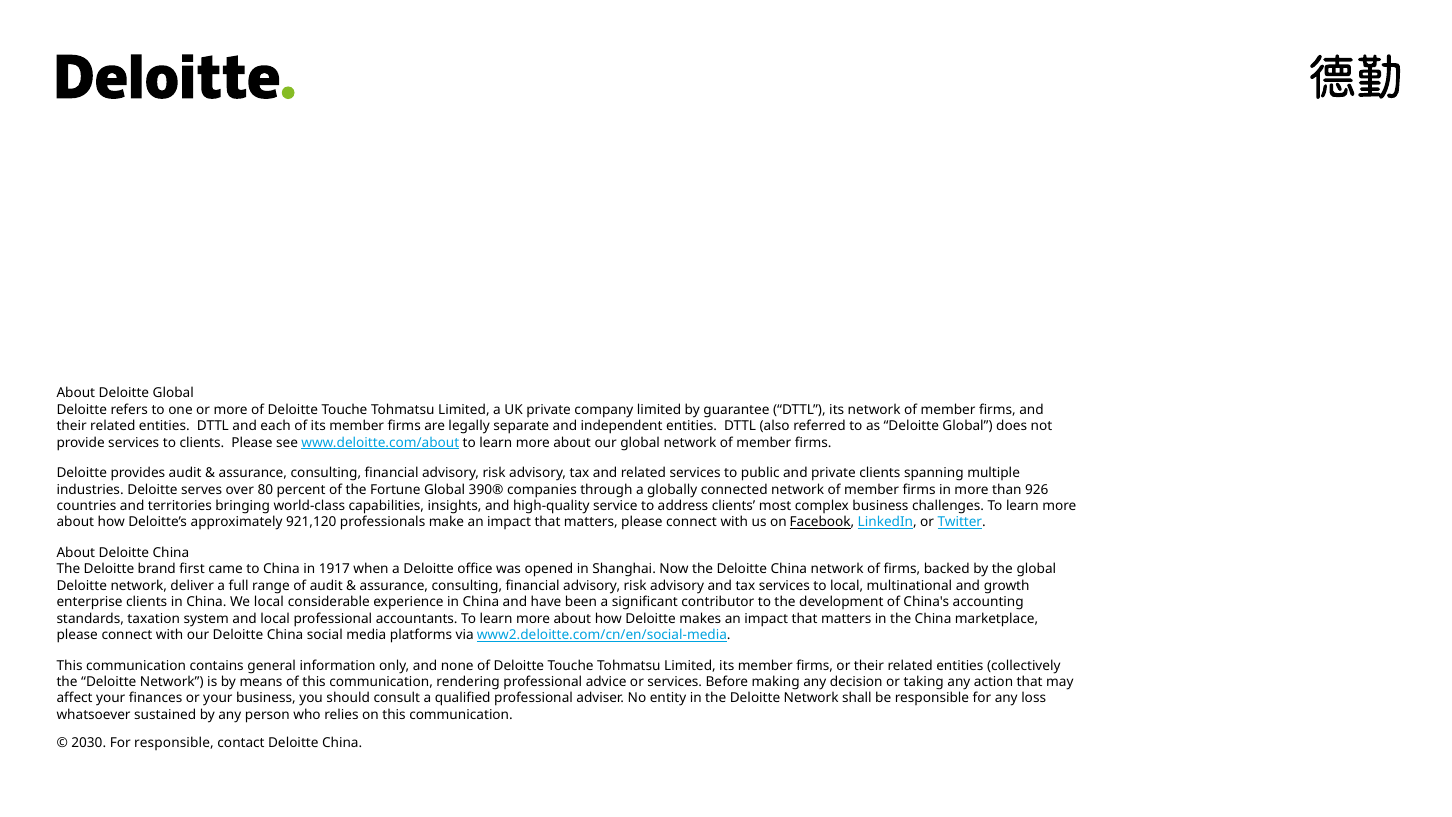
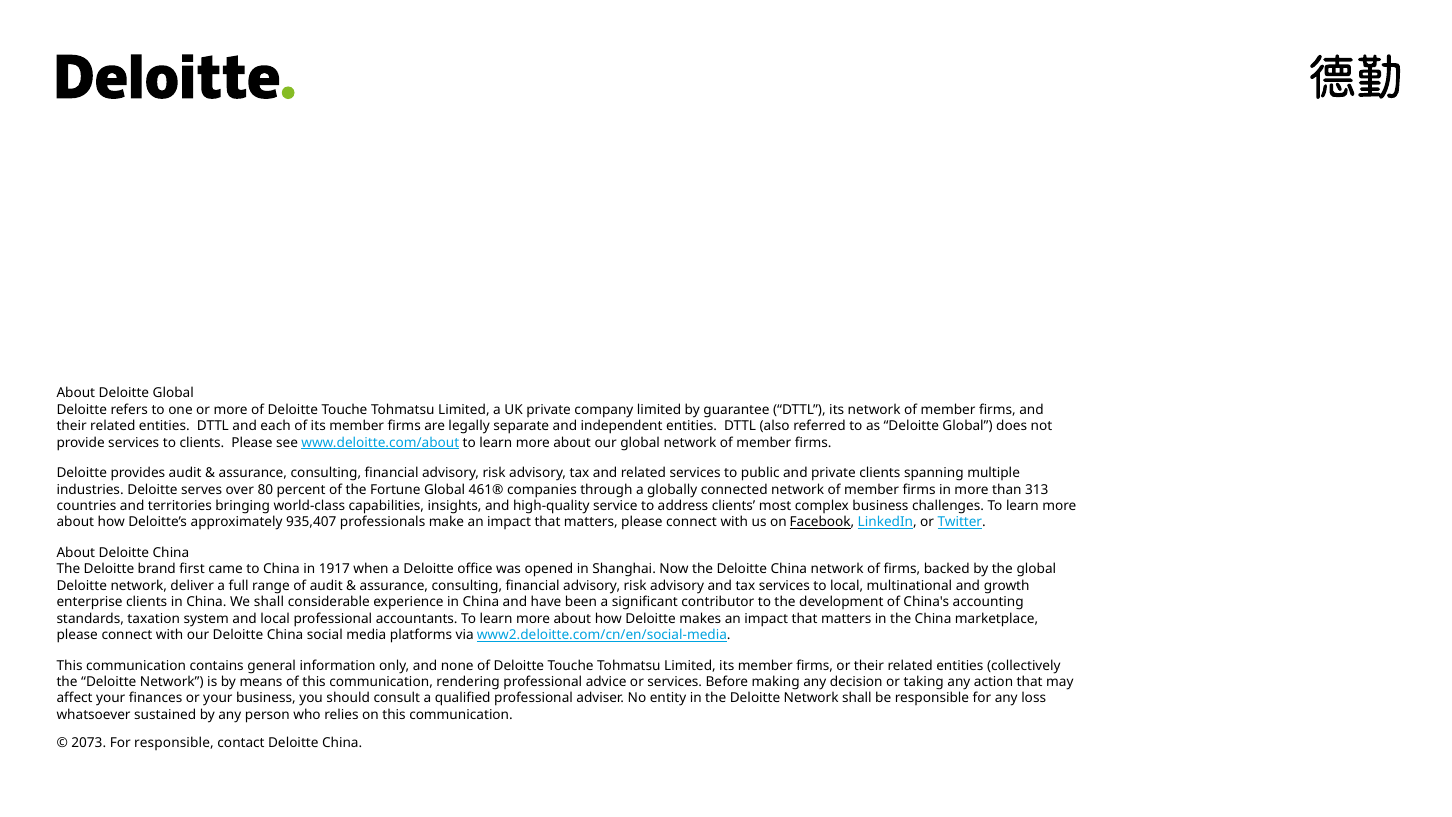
390®: 390® -> 461® (486, 489)
926: 926 -> 313 (1037, 489)
921,120: 921,120 -> 935,407 (311, 522)
We local: local -> shall (269, 602)
2030: 2030 -> 2073 (89, 743)
